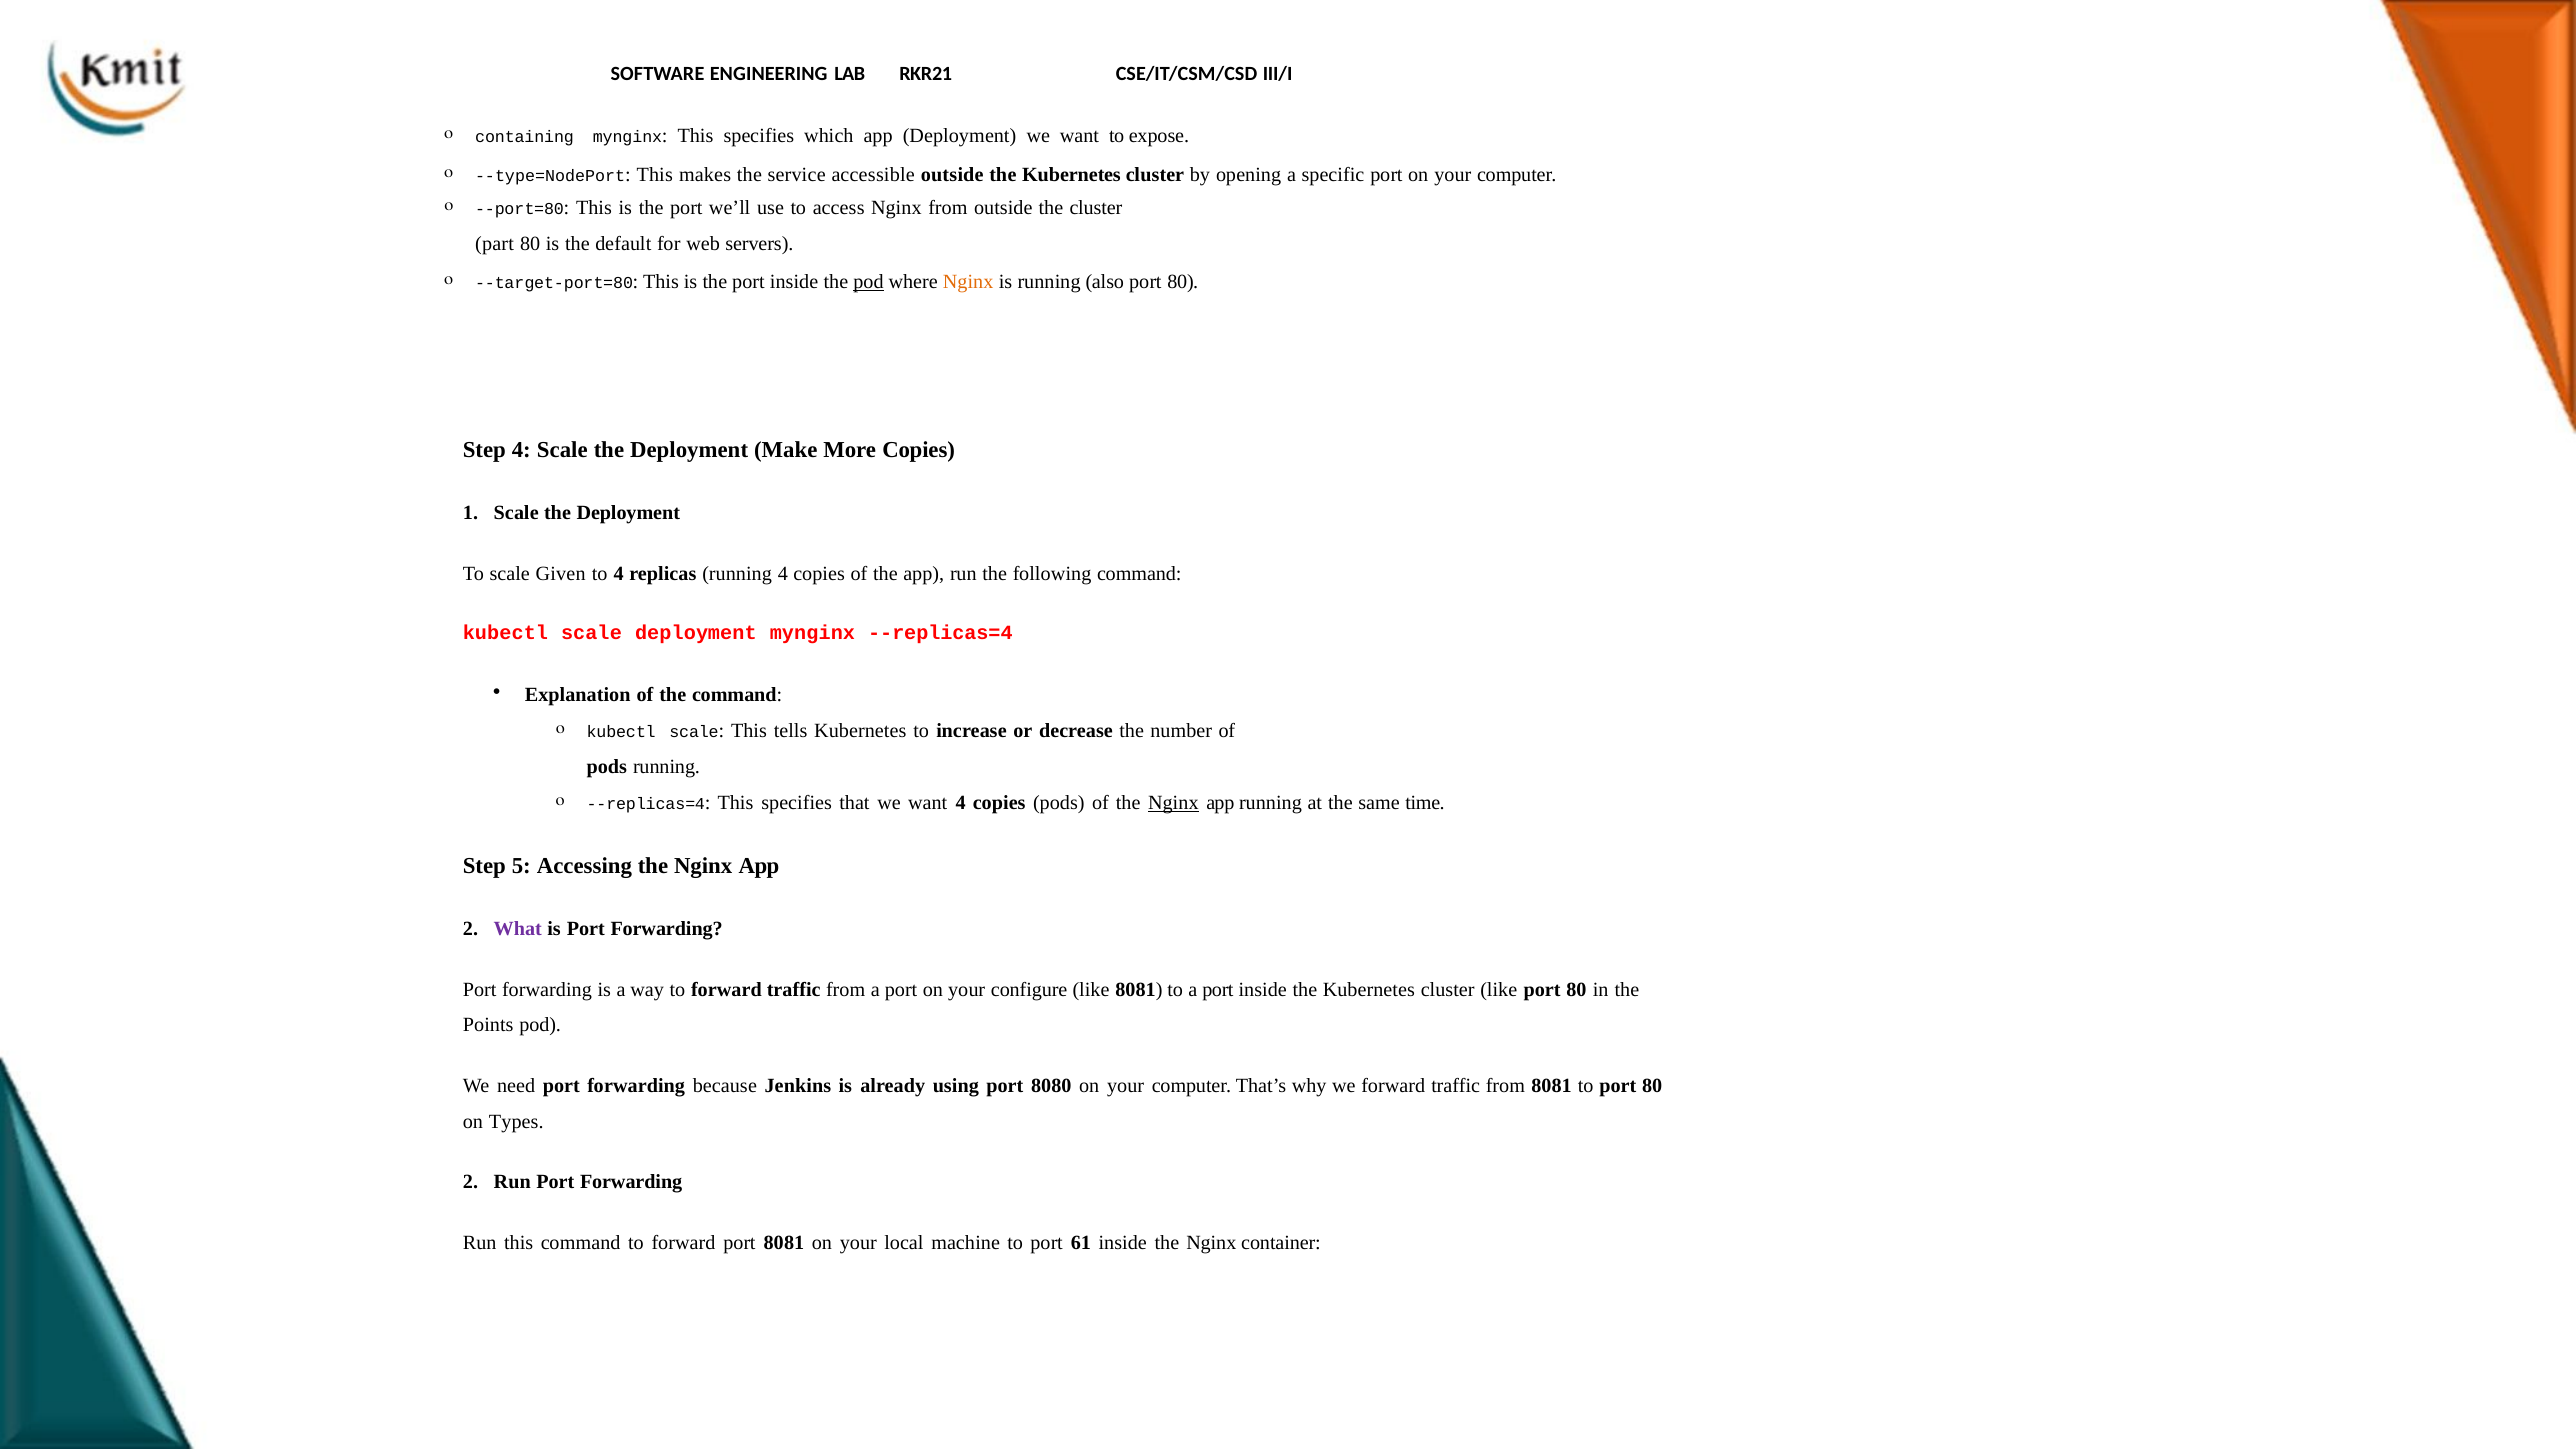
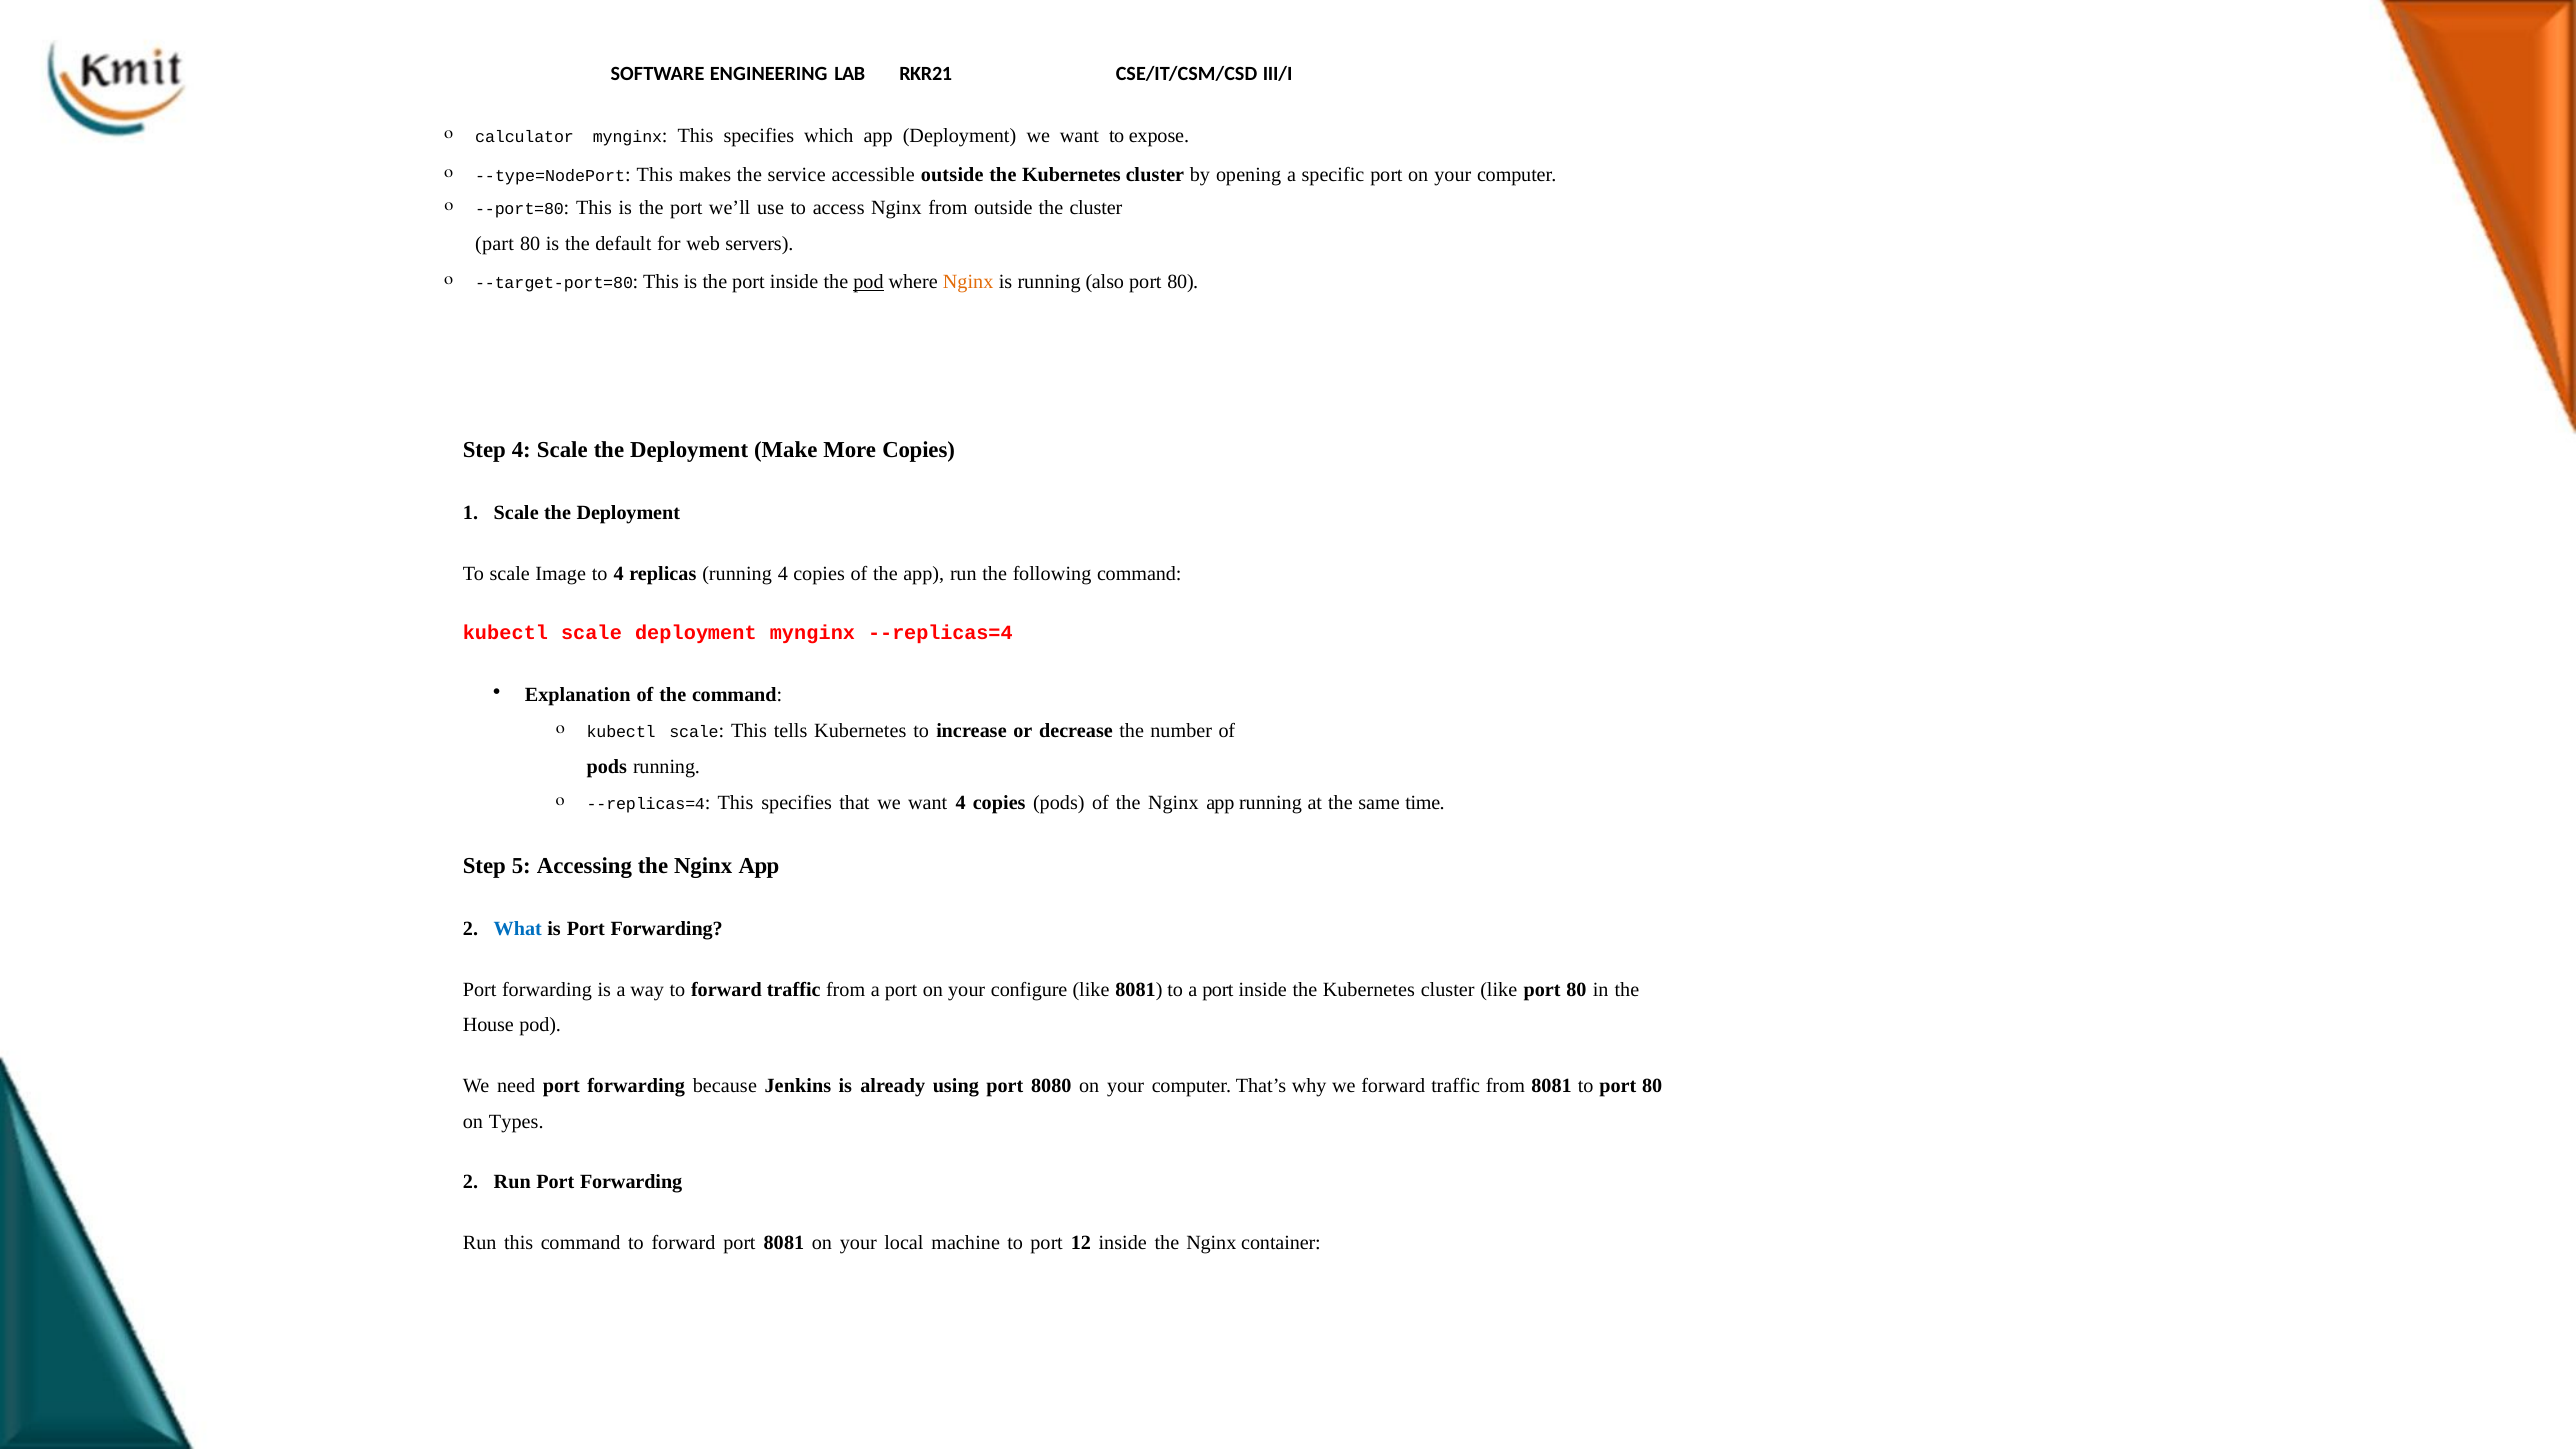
containing: containing -> calculator (525, 137)
Given: Given -> Image (561, 574)
Nginx underline: present -> none (1173, 803)
What colour: purple -> blue (518, 929)
Points: Points -> House (488, 1025)
61: 61 -> 12 (1081, 1243)
